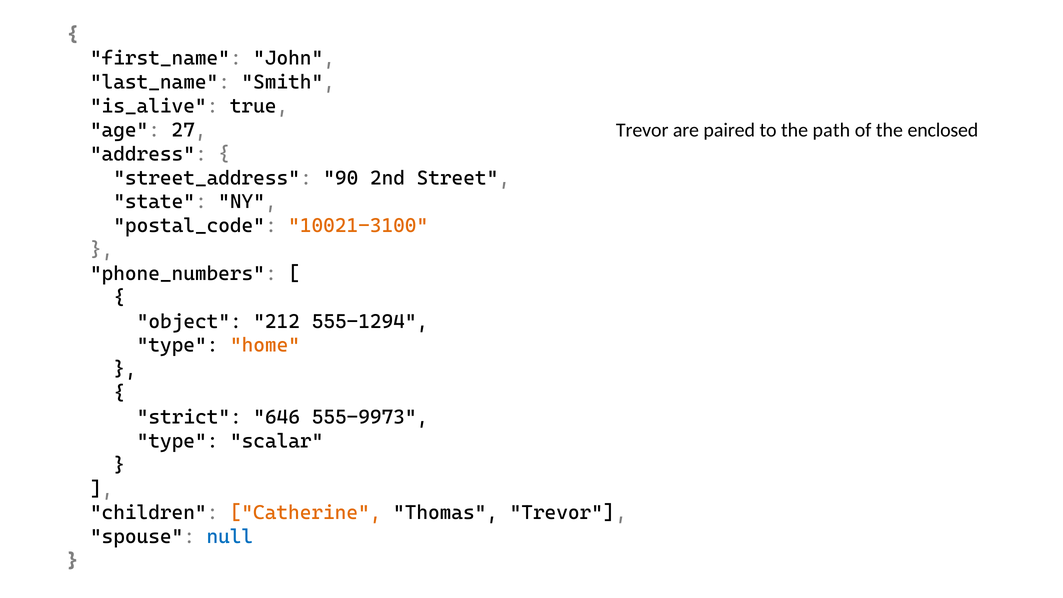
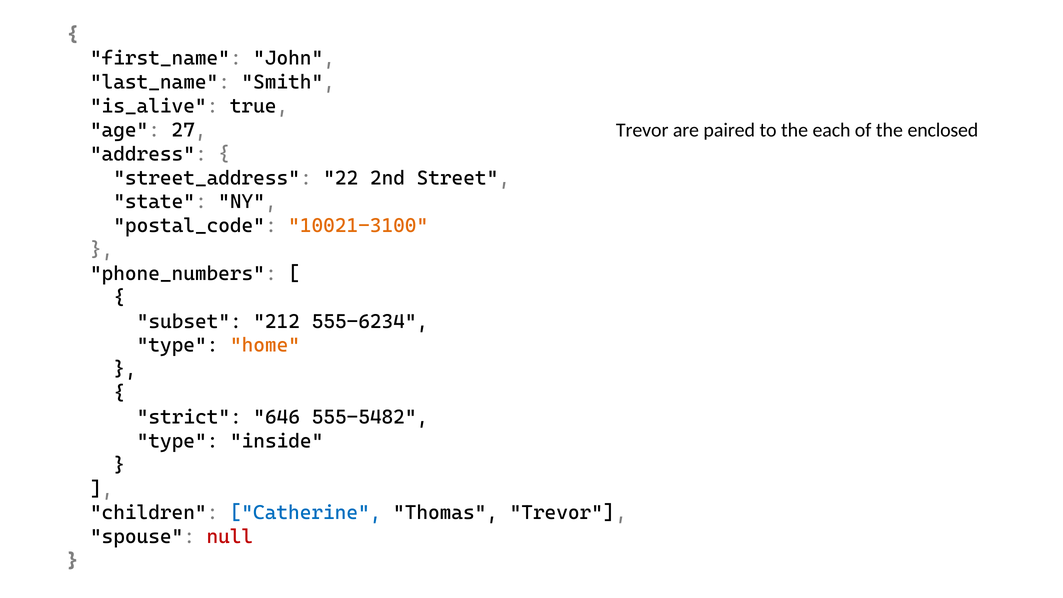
path: path -> each (832, 130)
90: 90 -> 22 (341, 178)
object: object -> subset (189, 321)
555-1294: 555-1294 -> 555-6234 (370, 321)
555-9973: 555-9973 -> 555-5482 (370, 417)
scalar: scalar -> inside (277, 441)
Catherine colour: orange -> blue (306, 513)
null colour: blue -> red (230, 537)
